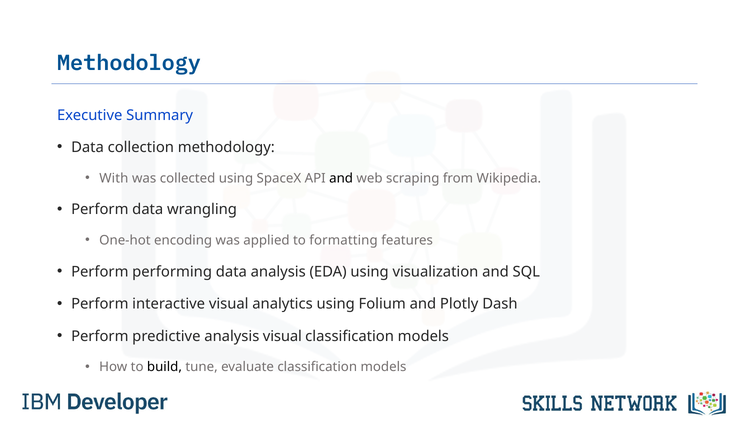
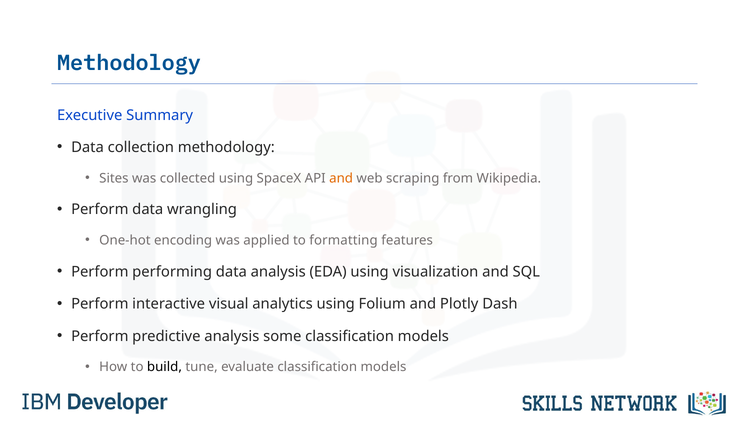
With: With -> Sites (114, 178)
and colour: black -> orange (341, 178)
analysis visual: visual -> some (282, 336)
